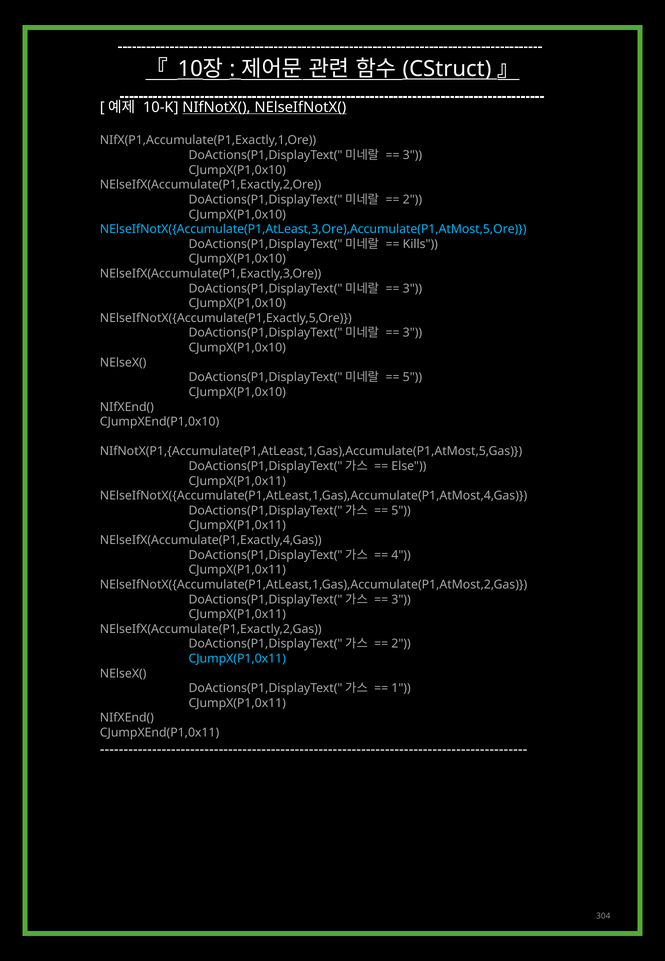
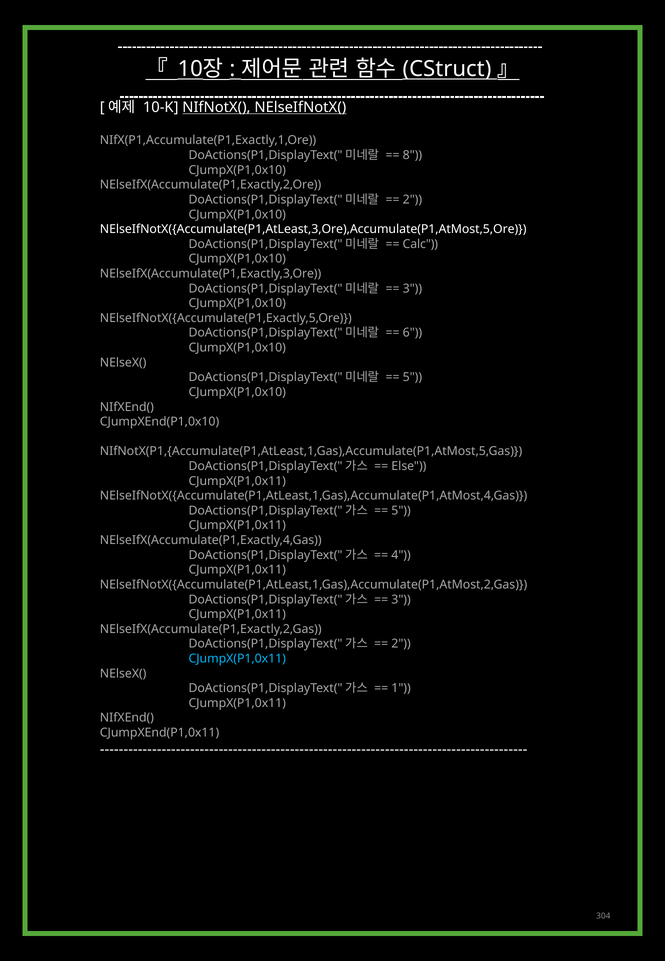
3: 3 -> 8 (412, 155)
NElseIfNotX({Accumulate(P1,AtLeast,3,Ore),Accumulate(P1,AtMost,5,Ore colour: light blue -> white (313, 229)
Kills: Kills -> Calc (420, 244)
3: 3 -> 6 (412, 333)
